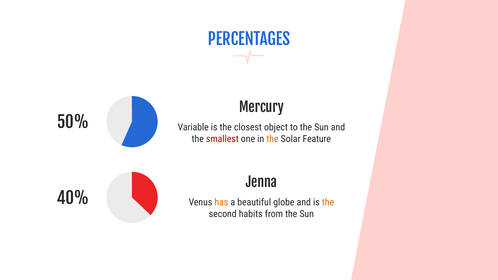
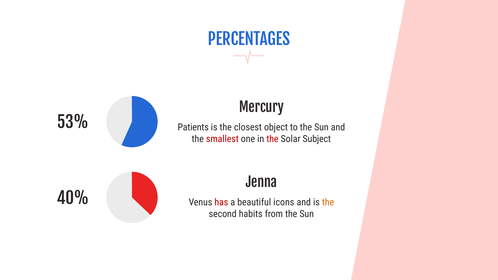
50%: 50% -> 53% (73, 123)
Variable: Variable -> Patients (193, 127)
the colour: orange -> red (272, 139)
Feature: Feature -> Subject (317, 139)
has colour: orange -> red (221, 202)
globe: globe -> icons (284, 202)
